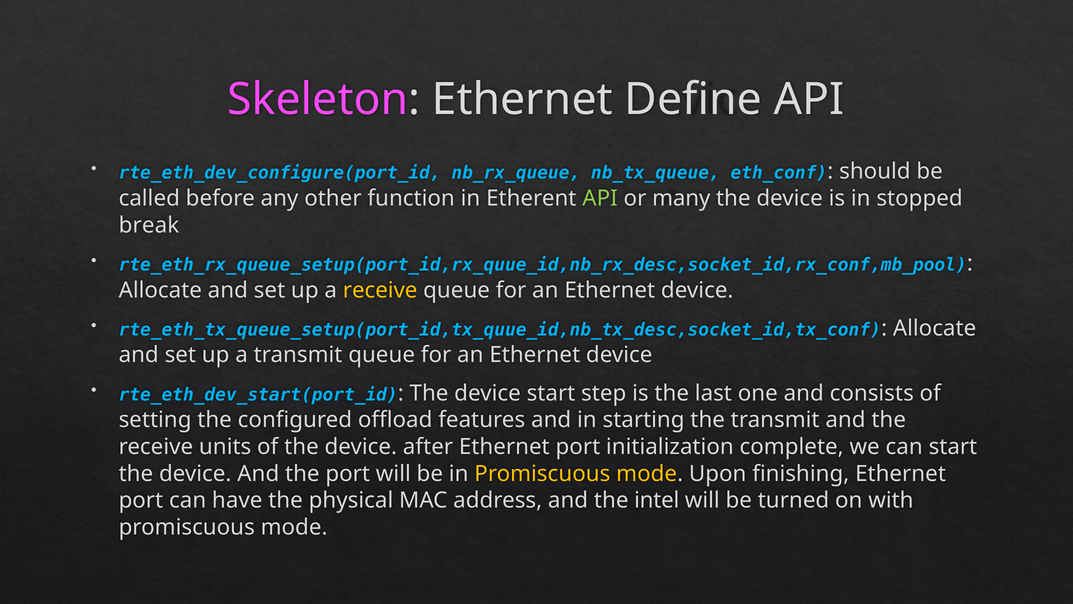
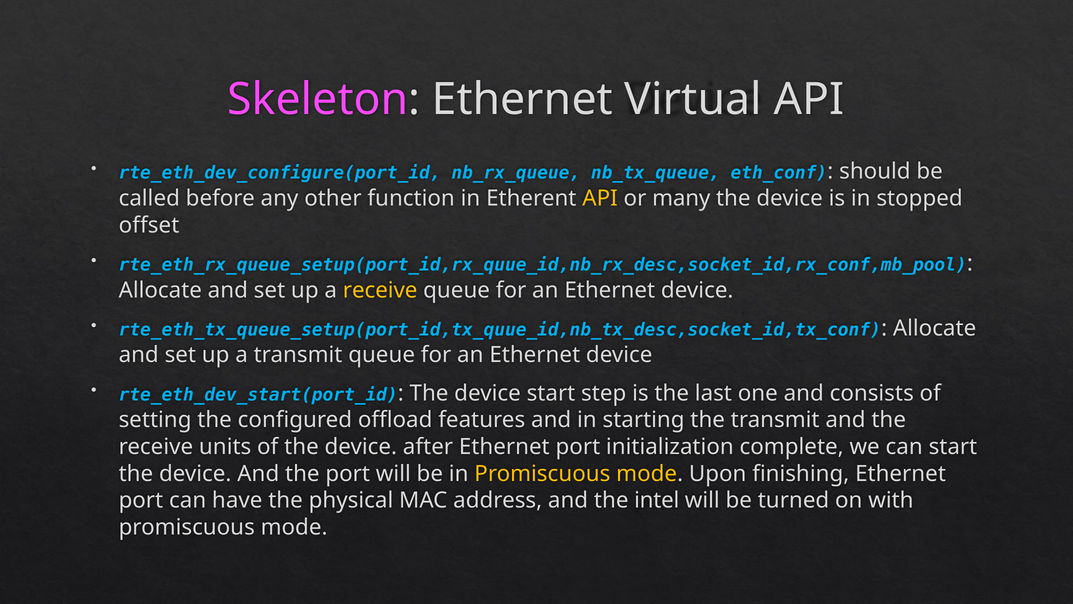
Define: Define -> Virtual (693, 99)
API colour: light green -> yellow (600, 198)
break: break -> offset (149, 225)
